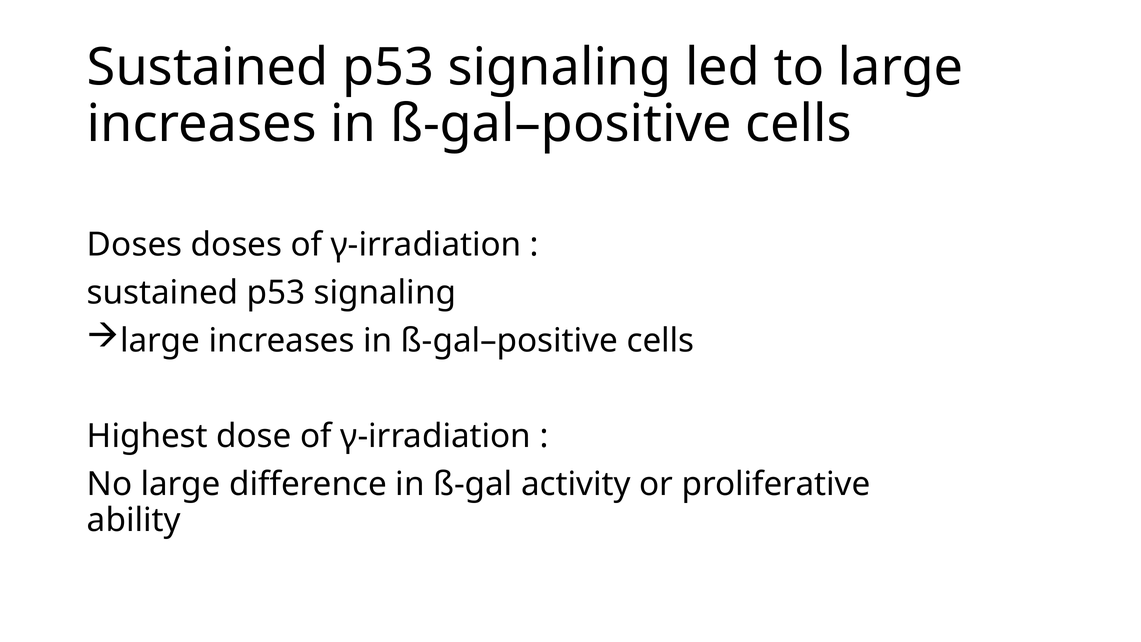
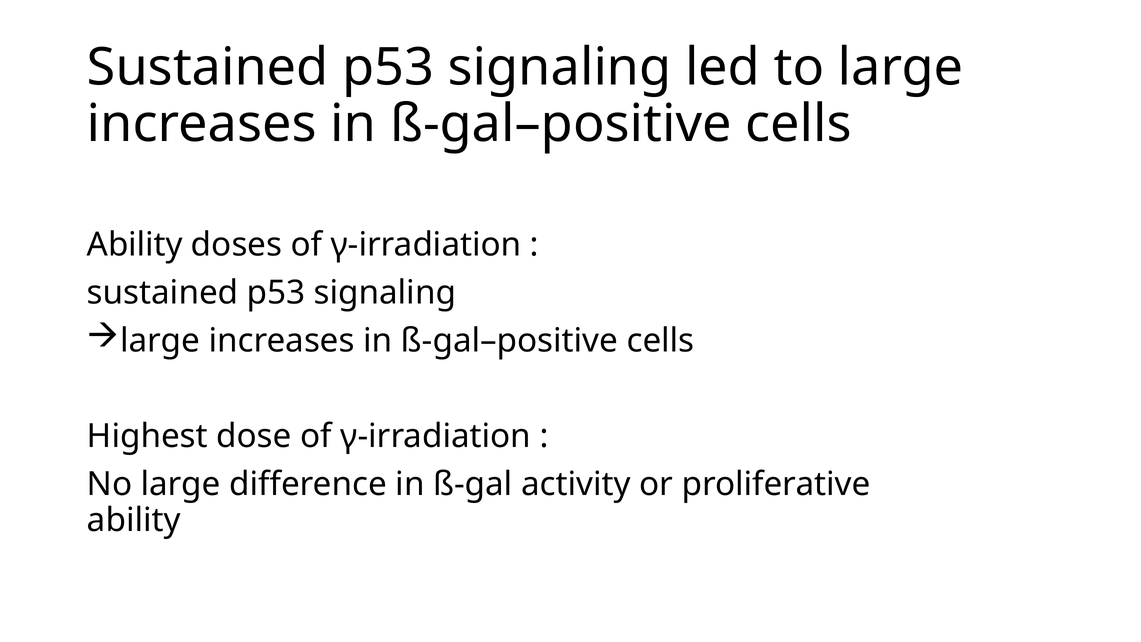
Doses: Doses -> Ability (135, 245)
